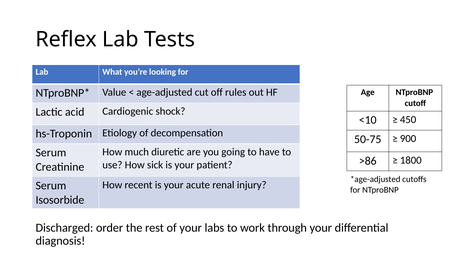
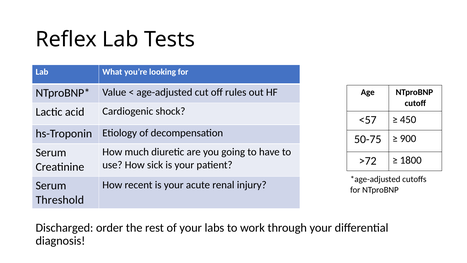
<10: <10 -> <57 (368, 120)
>86: >86 -> >72 (368, 161)
Isosorbide: Isosorbide -> Threshold (60, 200)
